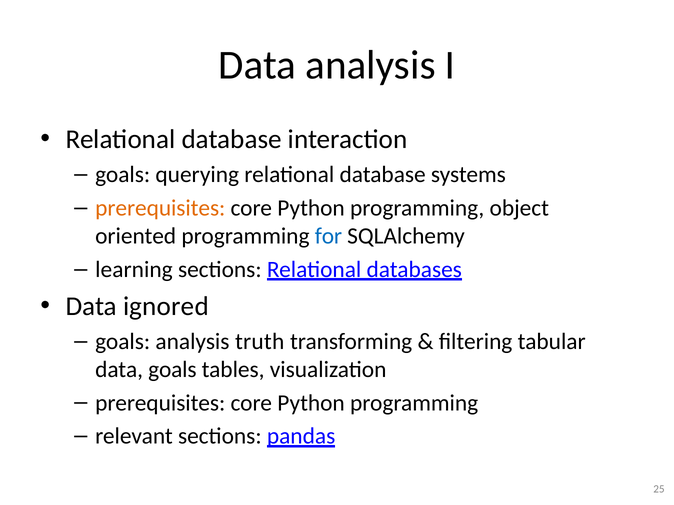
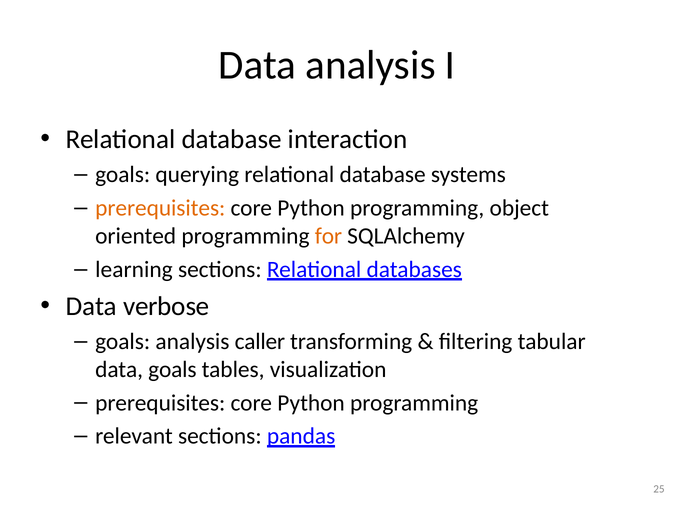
for colour: blue -> orange (328, 236)
ignored: ignored -> verbose (166, 307)
truth: truth -> caller (260, 342)
